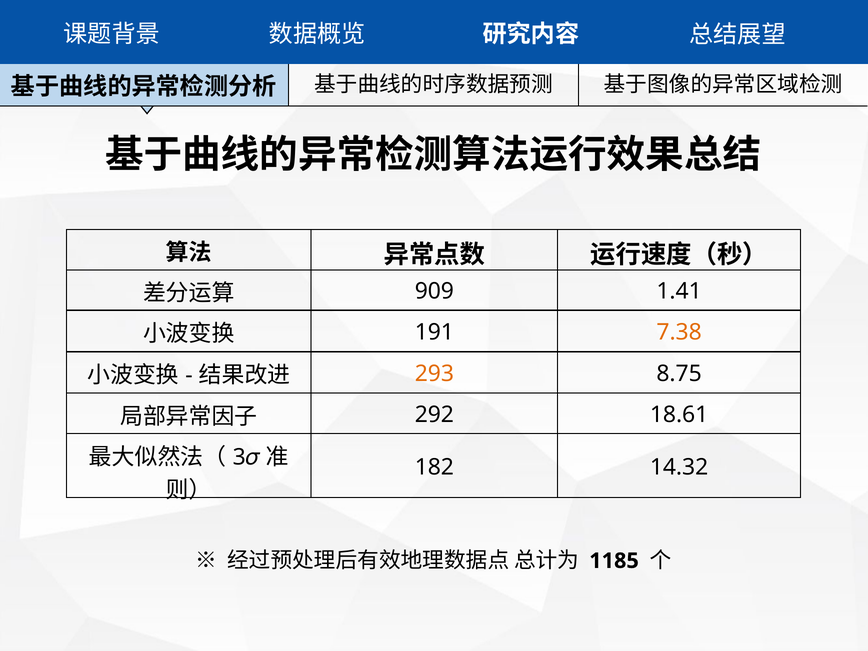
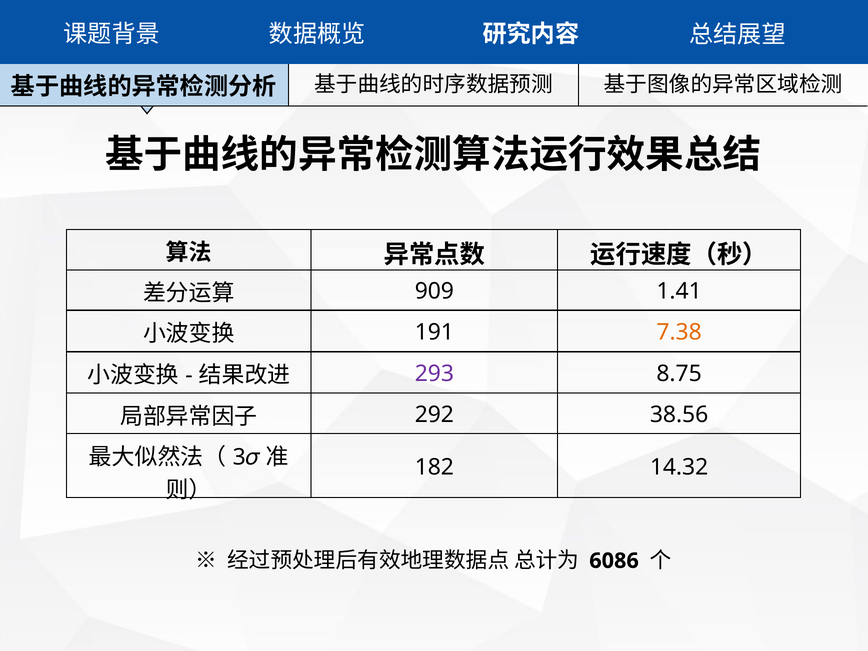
293 colour: orange -> purple (434, 374)
18.61: 18.61 -> 38.56 (679, 415)
1185: 1185 -> 6086 (614, 561)
